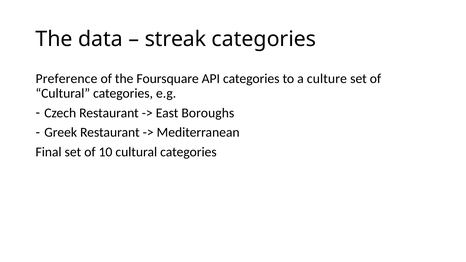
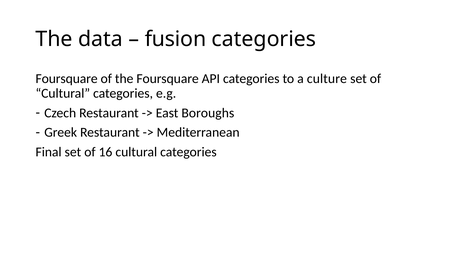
streak: streak -> fusion (175, 39)
Preference: Preference -> Foursquare (67, 79)
10: 10 -> 16 (105, 152)
